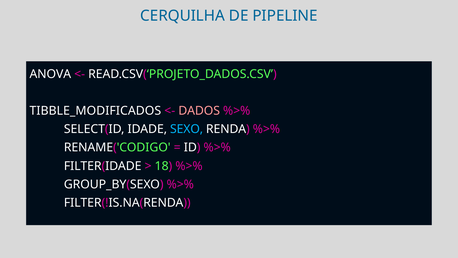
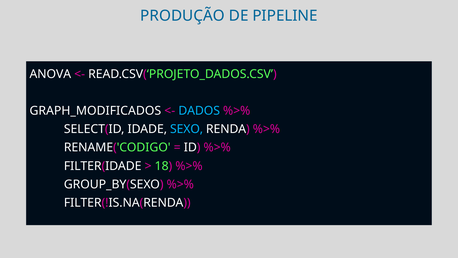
CERQUILHA: CERQUILHA -> PRODUÇÃO (183, 16)
TIBBLE_MODIFICADOS: TIBBLE_MODIFICADOS -> GRAPH_MODIFICADOS (95, 111)
DADOS colour: pink -> light blue (199, 111)
